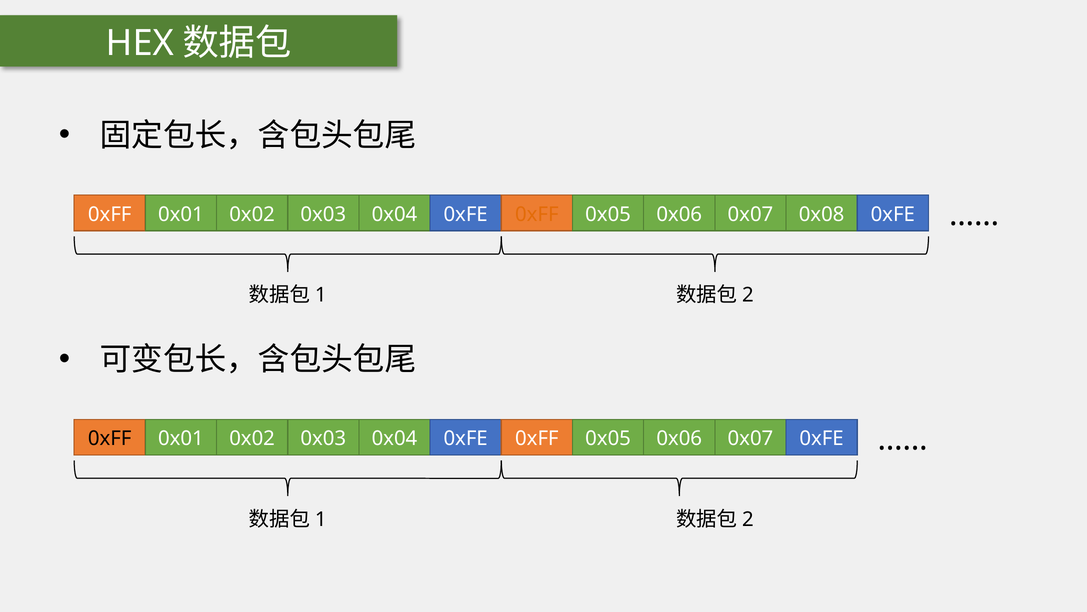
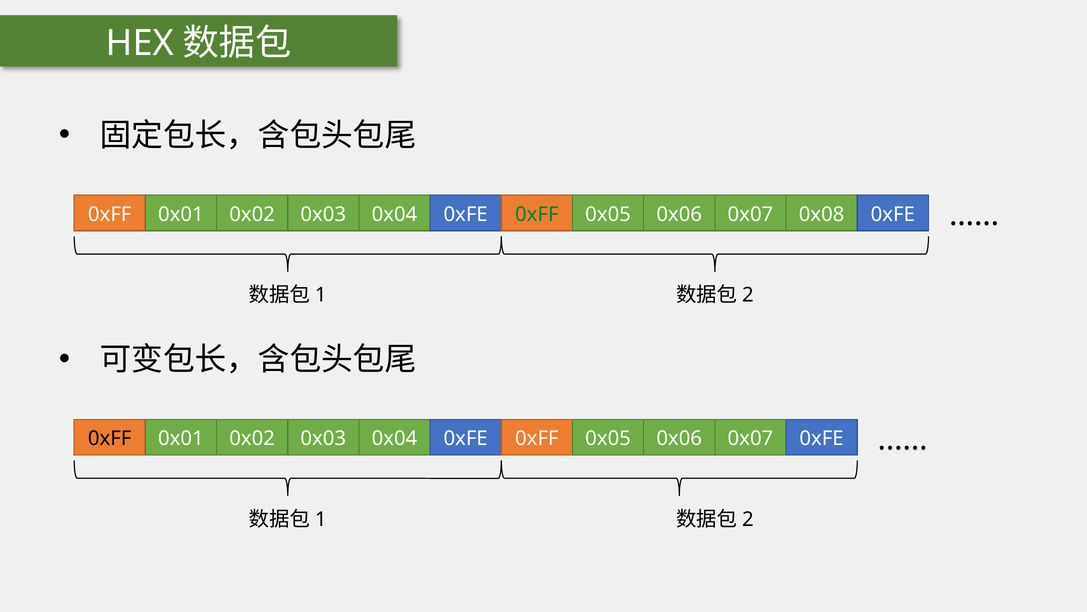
0xFF colour: orange -> green (537, 214)
